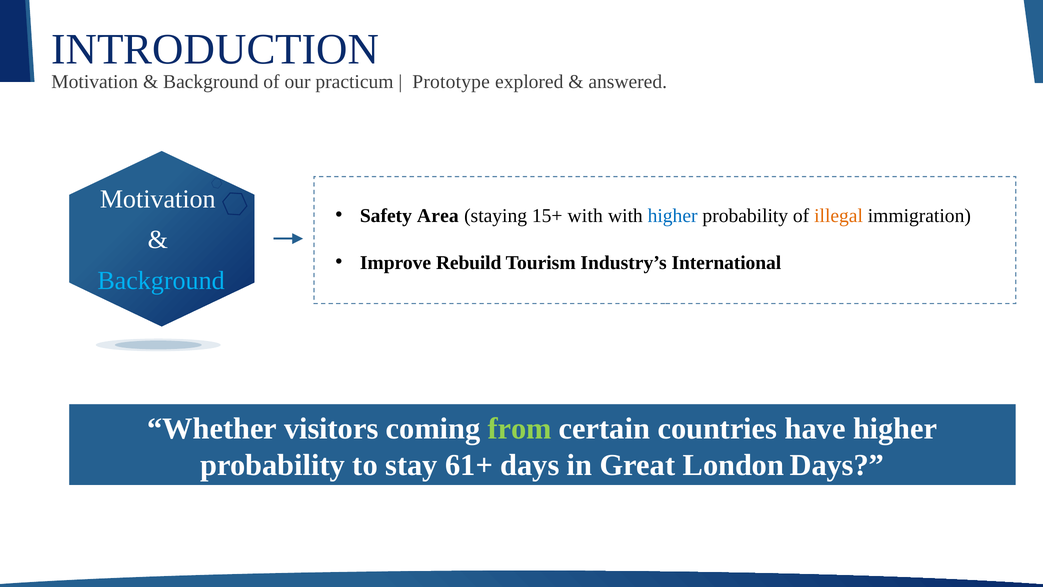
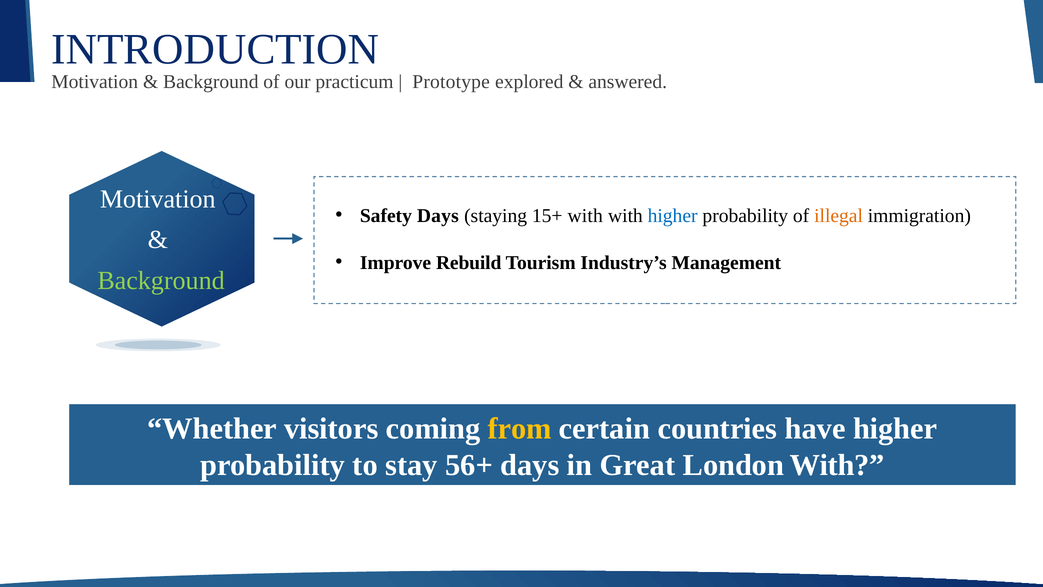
Safety Area: Area -> Days (438, 215)
International: International -> Management (726, 262)
Background colour: light blue -> light green (161, 280)
from colour: light green -> yellow (520, 428)
61+: 61+ -> 56+ (469, 465)
London Days: Days -> With (837, 465)
